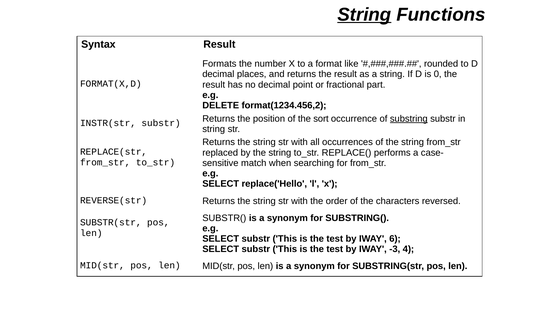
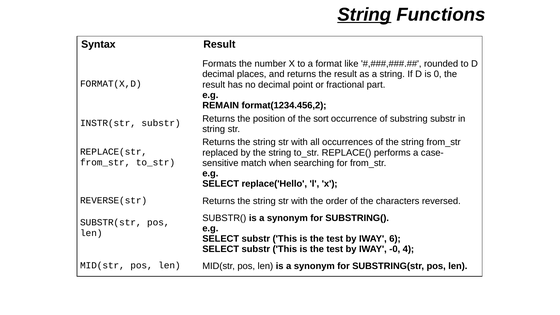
DELETE: DELETE -> REMAIN (221, 105)
substring underline: present -> none (409, 119)
-3: -3 -> -0 (395, 249)
